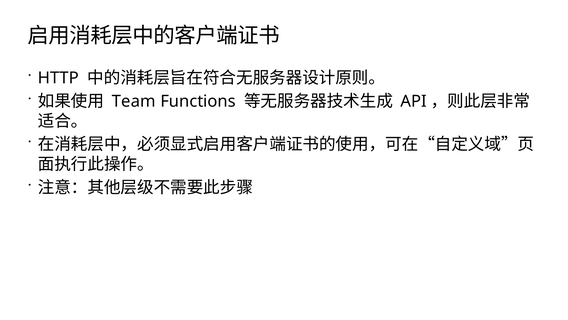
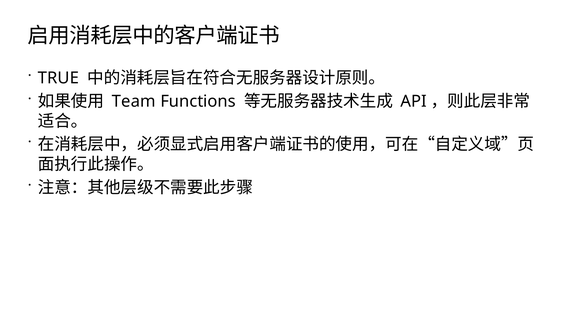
HTTP: HTTP -> TRUE (58, 78)
